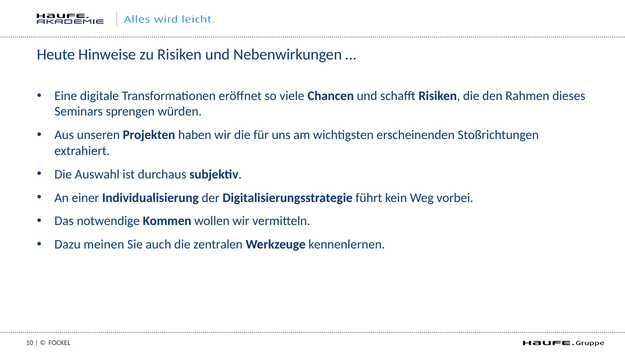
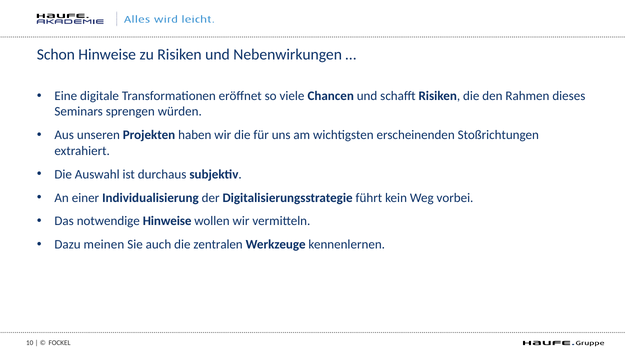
Heute: Heute -> Schon (56, 55)
notwendige Kommen: Kommen -> Hinweise (167, 221)
